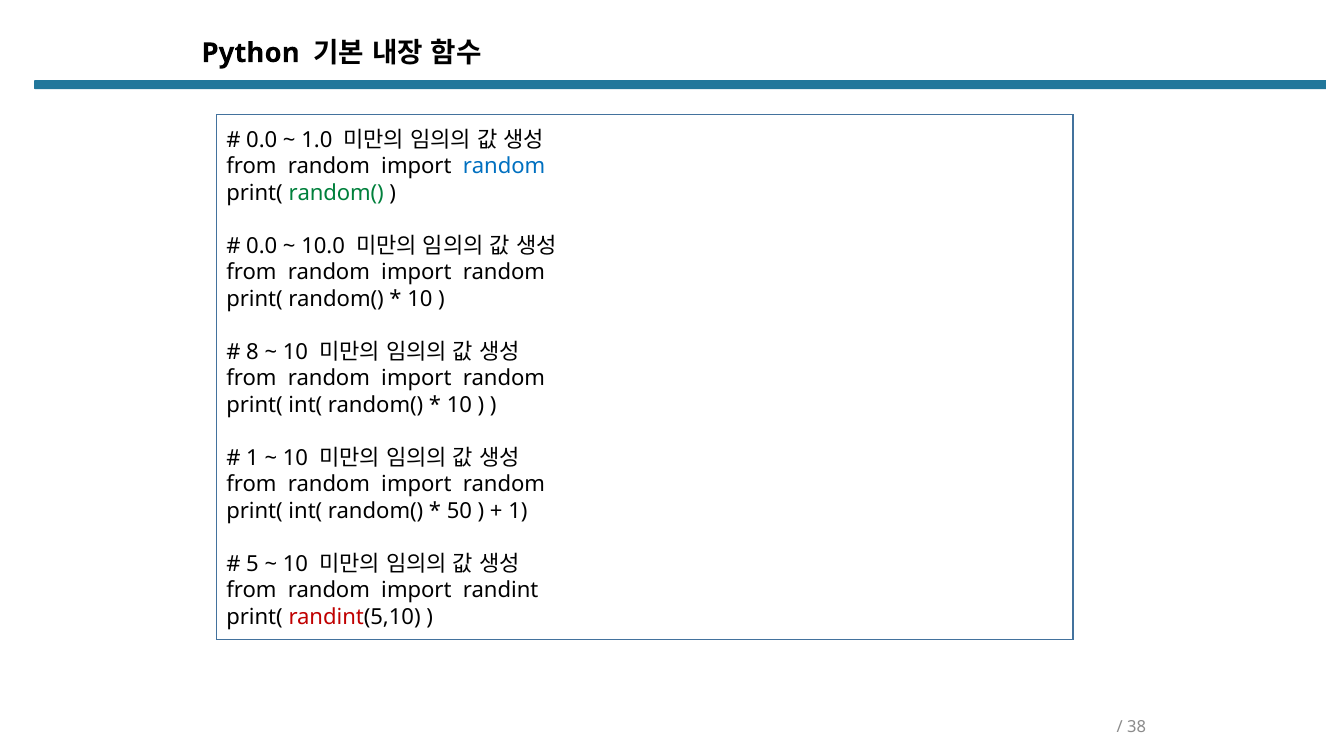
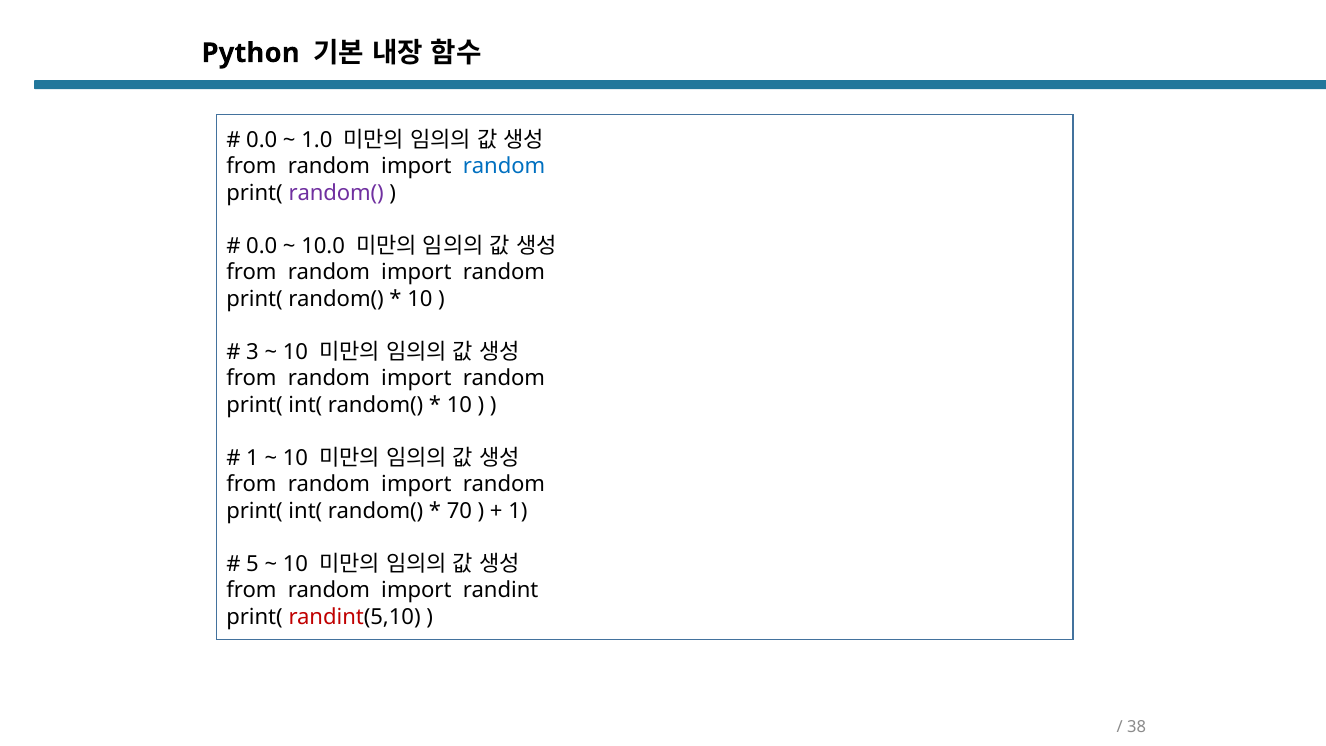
random( colour: green -> purple (336, 193)
8: 8 -> 3 (253, 352)
50: 50 -> 70 (459, 511)
